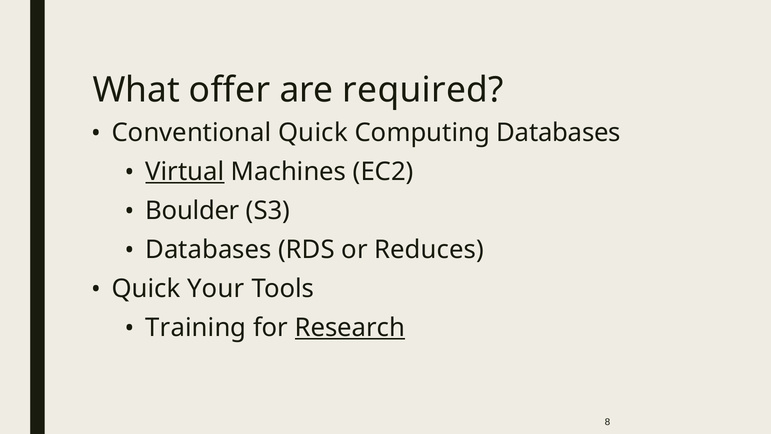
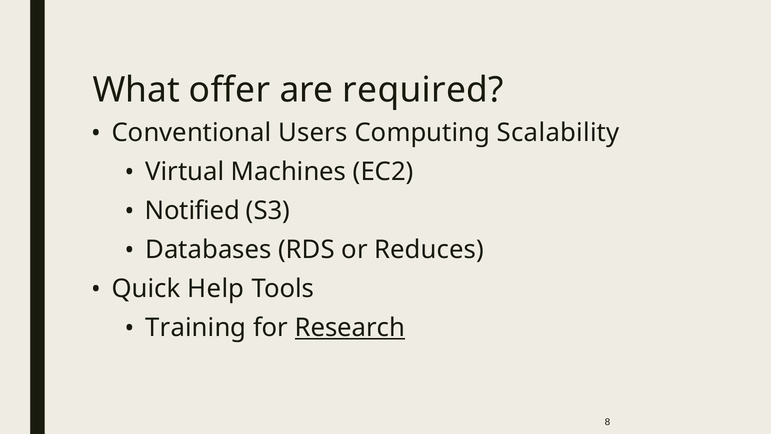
Conventional Quick: Quick -> Users (313, 133)
Computing Databases: Databases -> Scalability (558, 133)
Virtual underline: present -> none (185, 172)
Boulder: Boulder -> Notified (192, 211)
Your: Your -> Help (216, 289)
